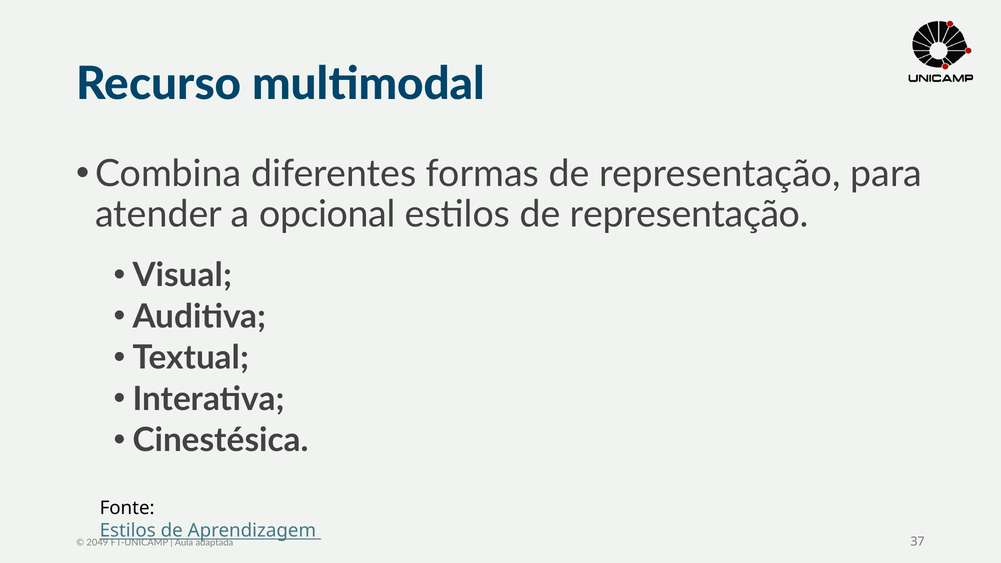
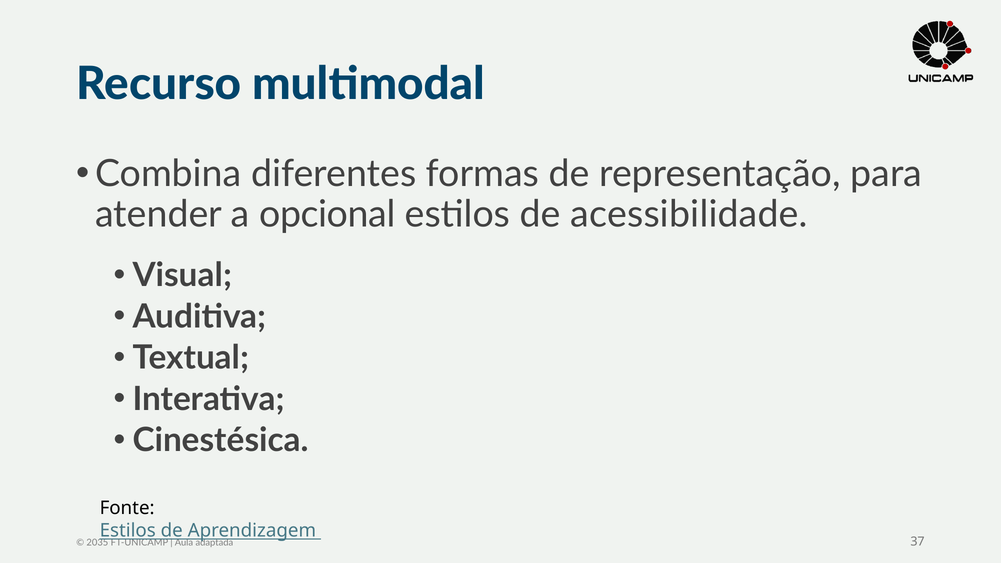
estilos de representação: representação -> acessibilidade (689, 214)
2049: 2049 -> 2035 (97, 543)
